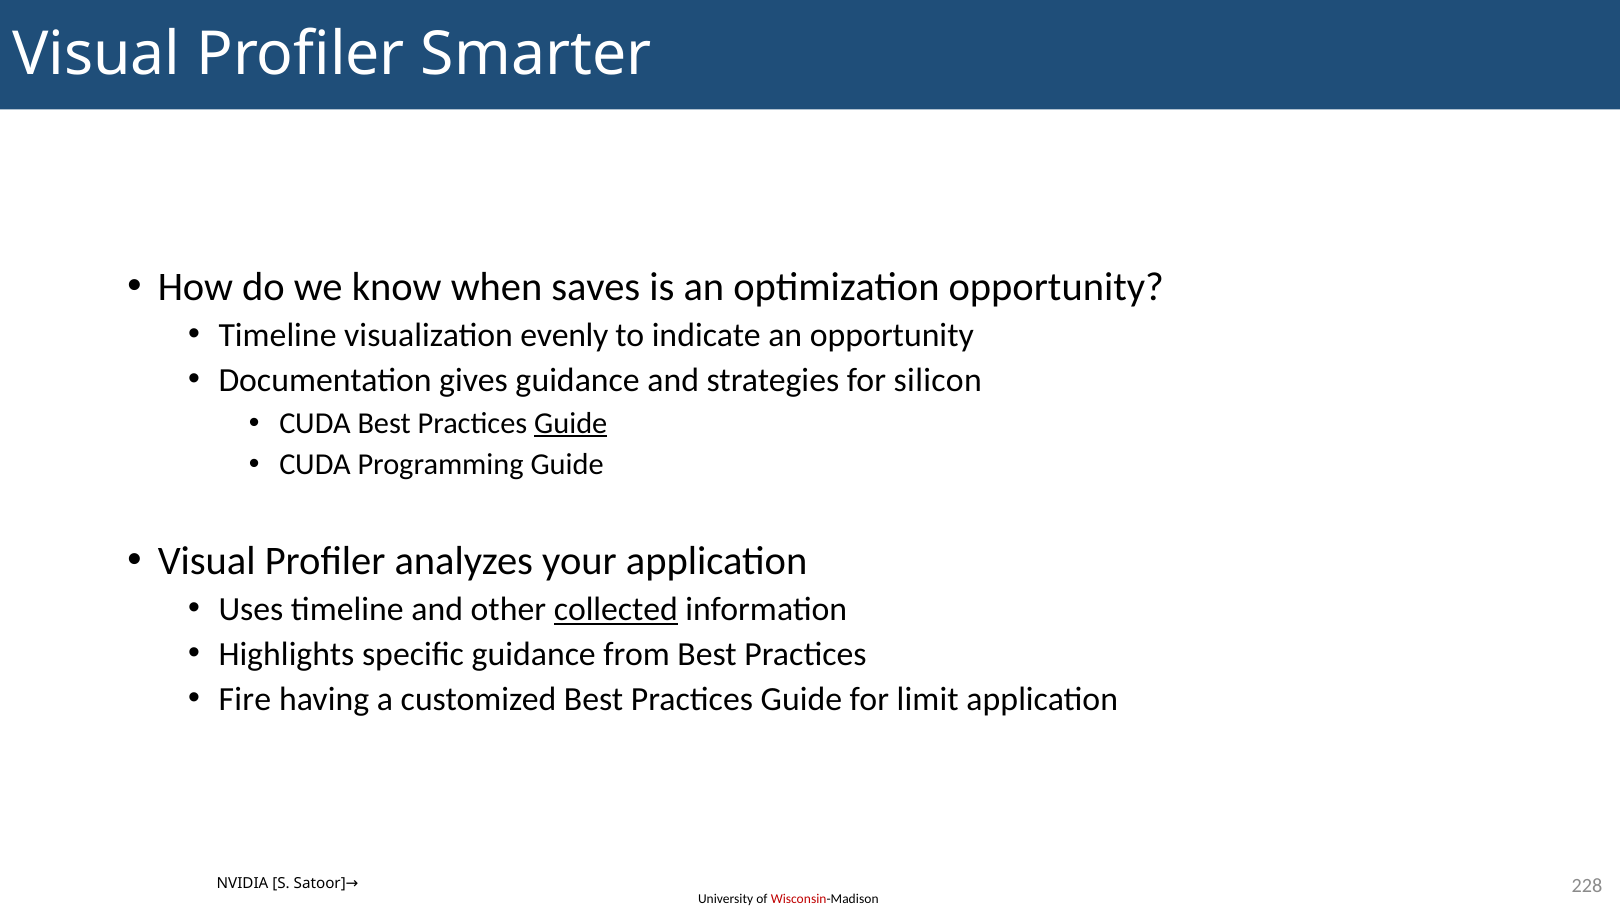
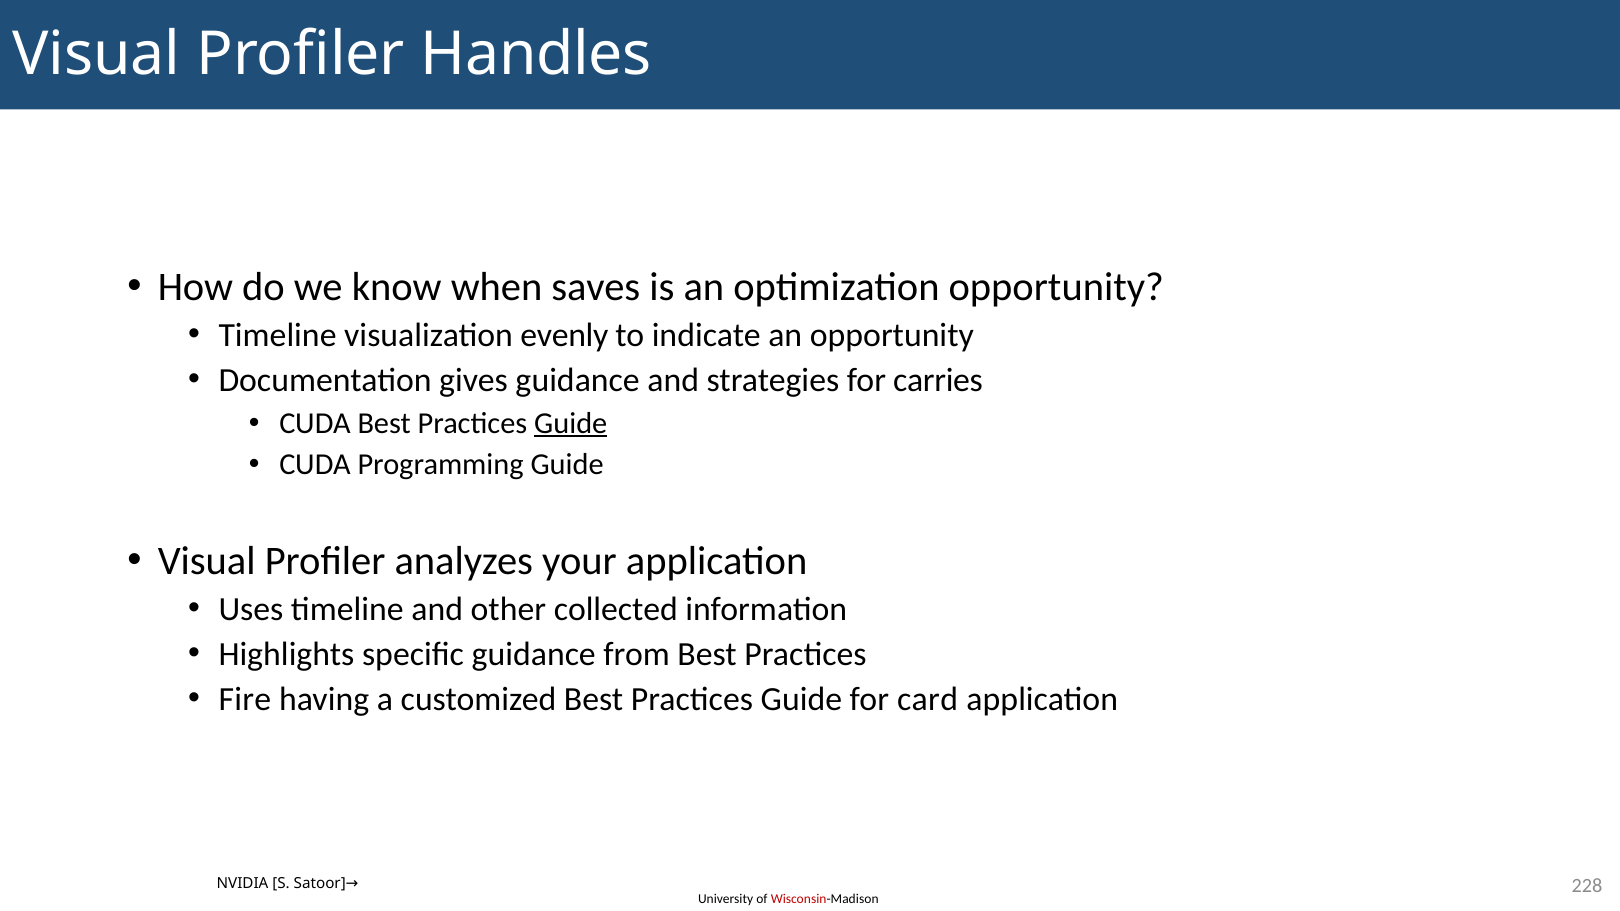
Smarter: Smarter -> Handles (536, 54)
silicon: silicon -> carries (938, 380)
collected underline: present -> none (616, 609)
limit: limit -> card (928, 699)
